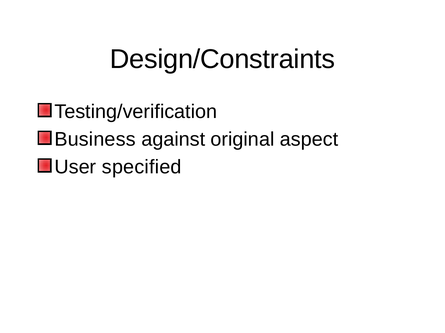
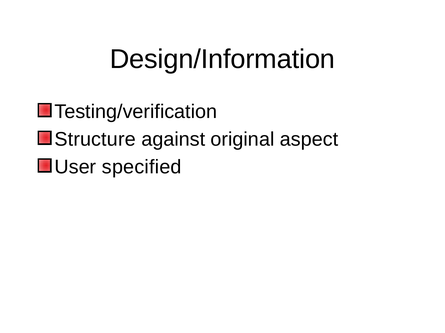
Design/Constraints: Design/Constraints -> Design/Information (222, 59)
Business: Business -> Structure (95, 140)
